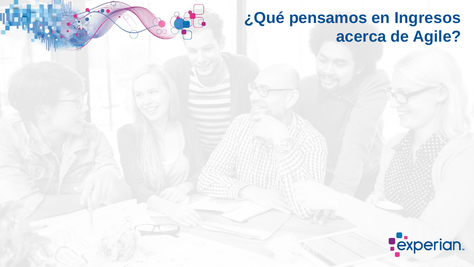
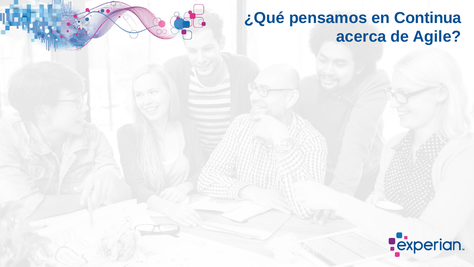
Ingresos: Ingresos -> Continua (428, 18)
